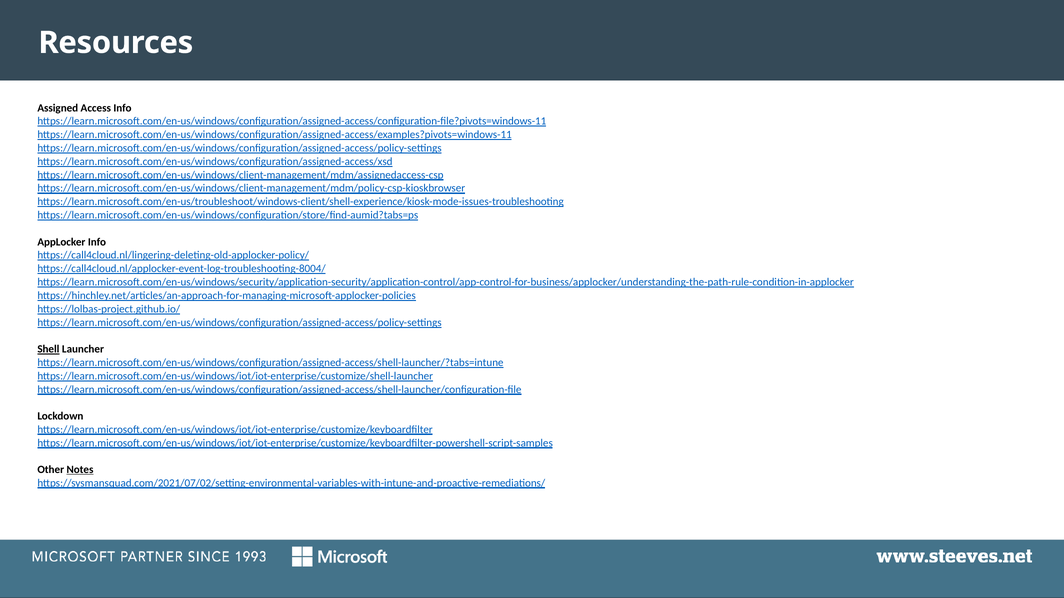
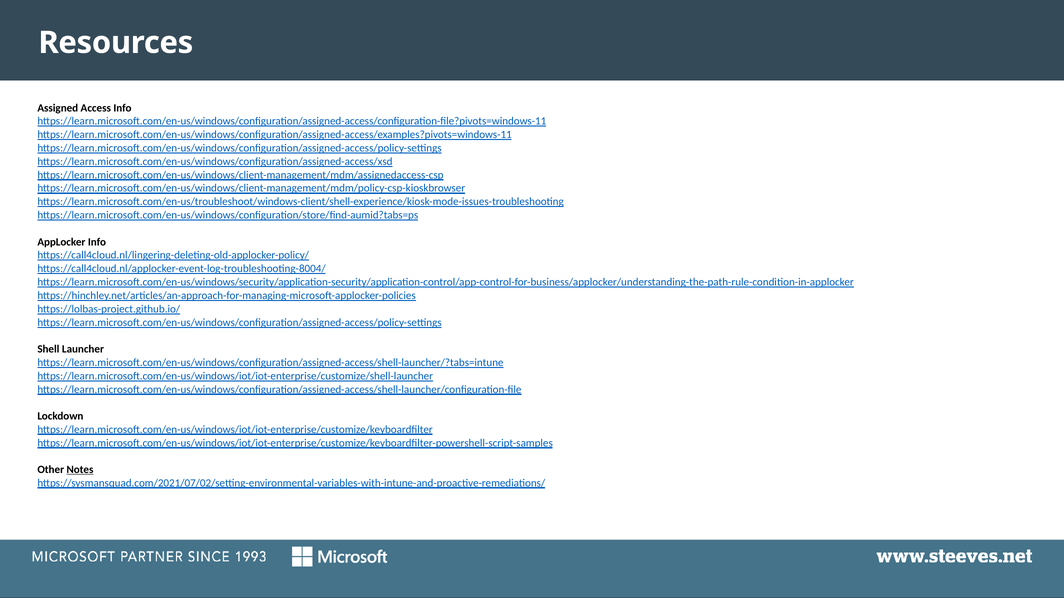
Shell underline: present -> none (48, 349)
